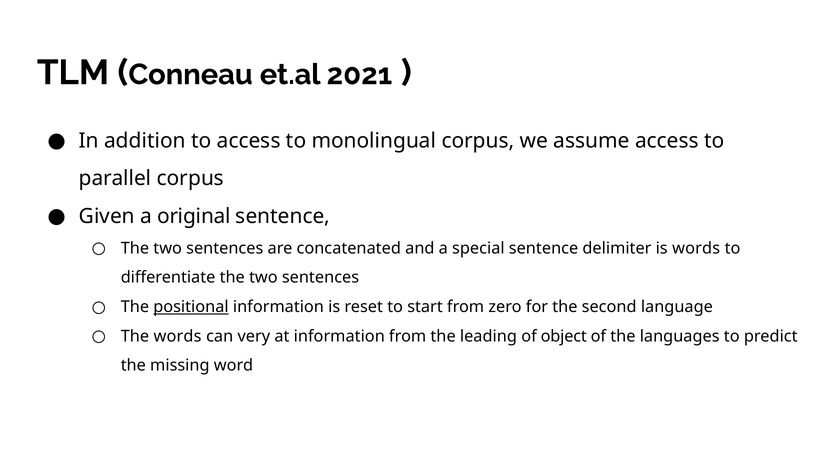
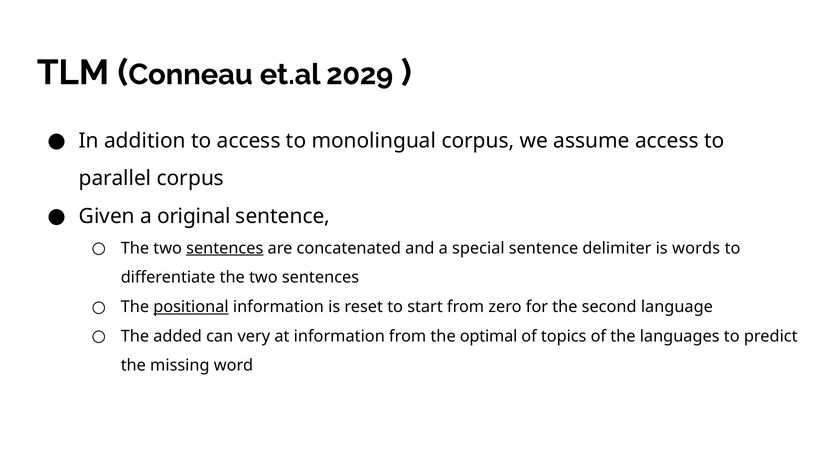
2021: 2021 -> 2029 (360, 74)
sentences underline: none -> present (225, 248)
The words: words -> added (178, 336)
leading: leading -> optimal (489, 336)
object: object -> topics (564, 336)
